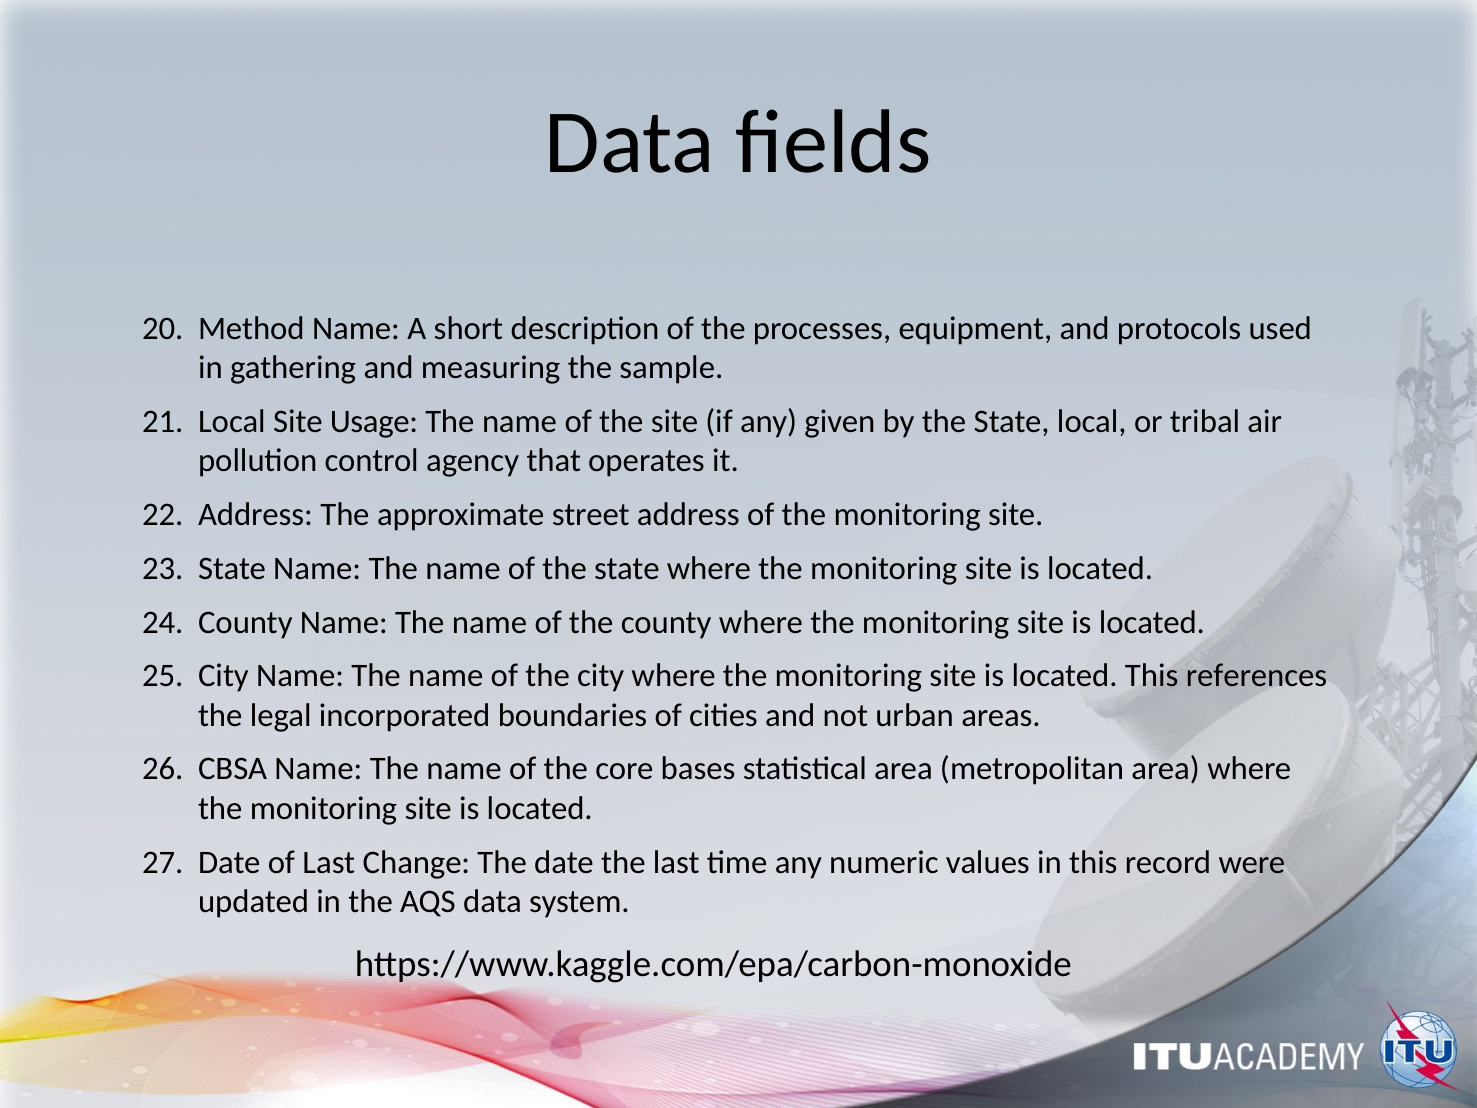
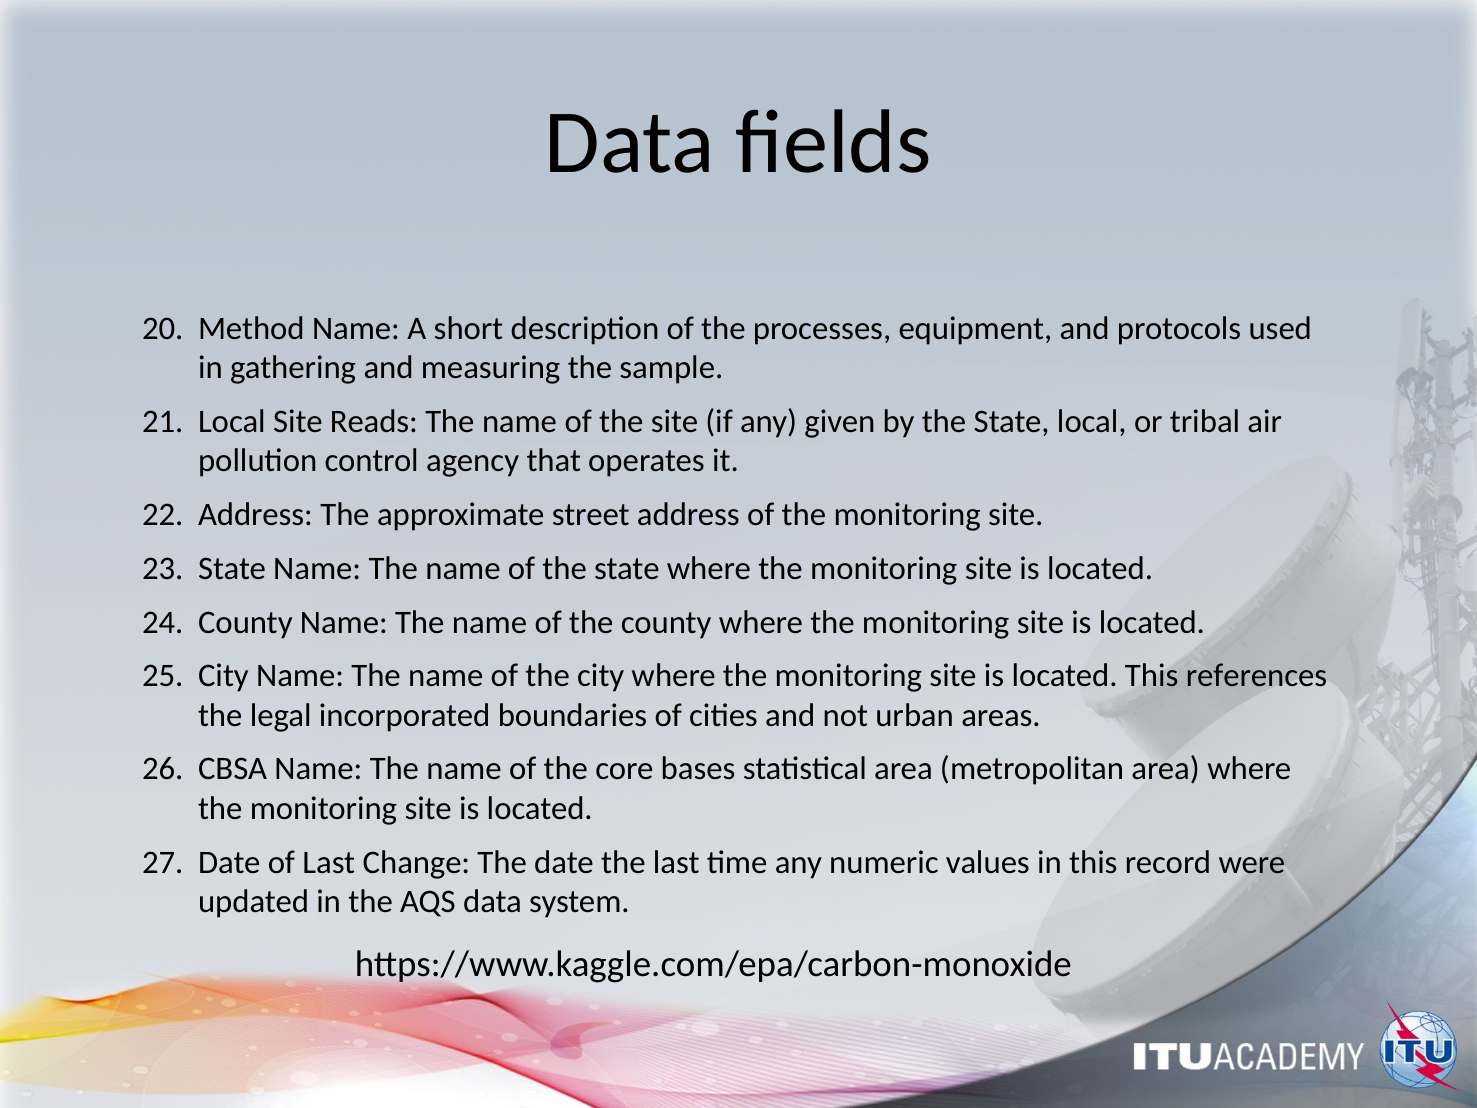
Usage: Usage -> Reads (374, 422)
